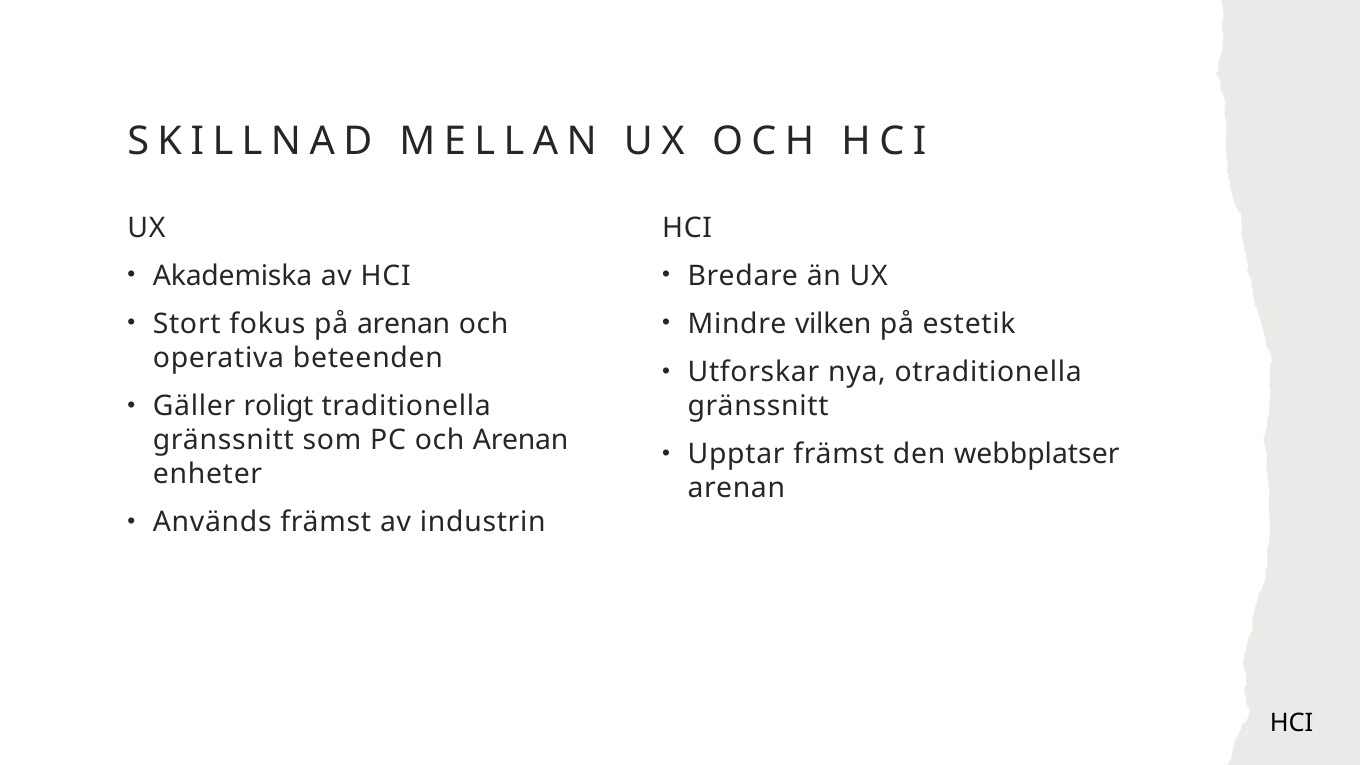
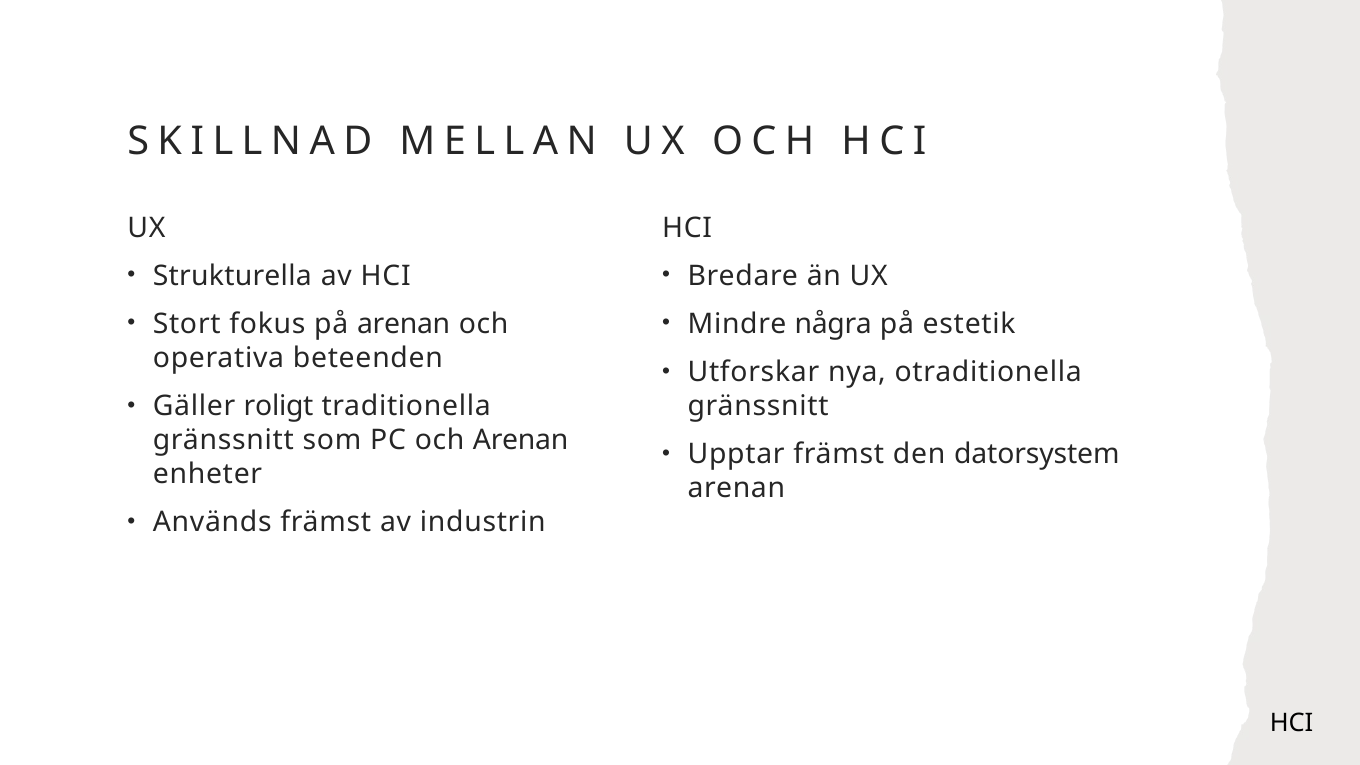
Akademiska: Akademiska -> Strukturella (232, 276)
vilken: vilken -> några (833, 324)
webbplatser: webbplatser -> datorsystem (1037, 454)
